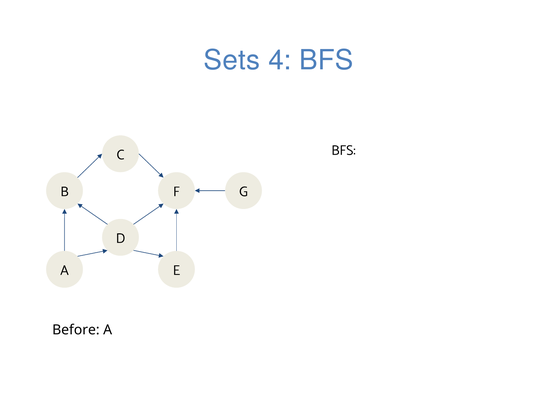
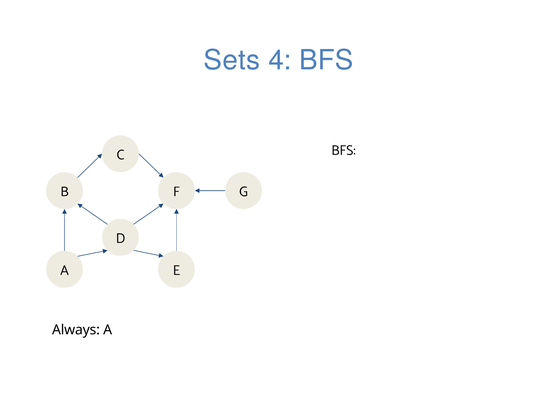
Before: Before -> Always (76, 330)
